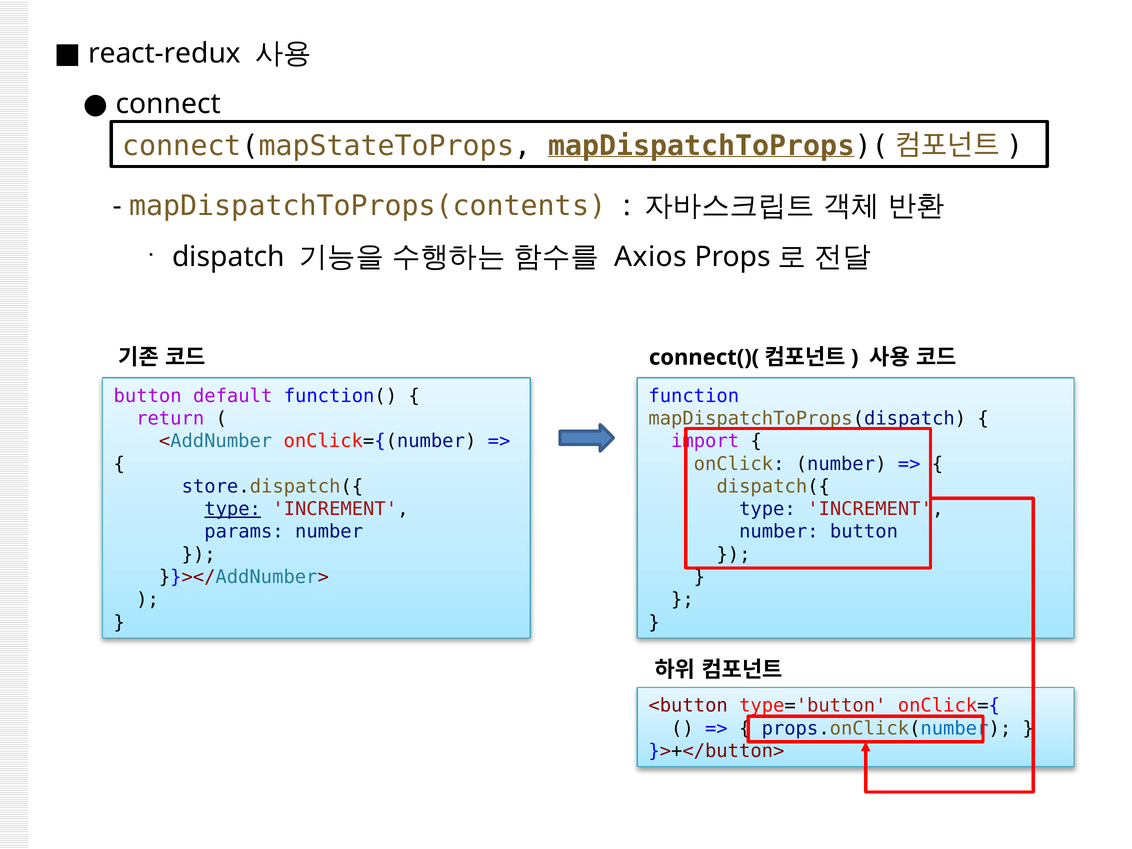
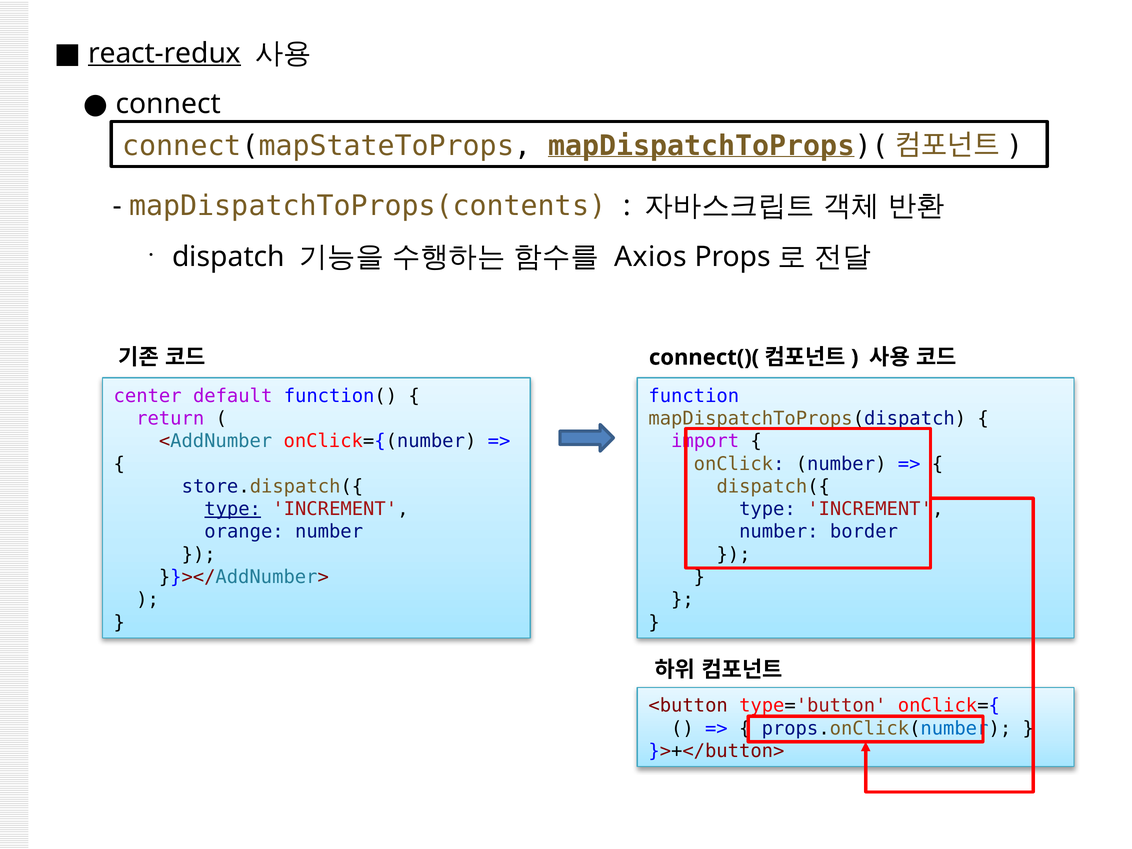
react-redux underline: none -> present (165, 53)
button: button -> center (148, 396)
params: params -> orange (244, 532)
number button: button -> border (864, 532)
